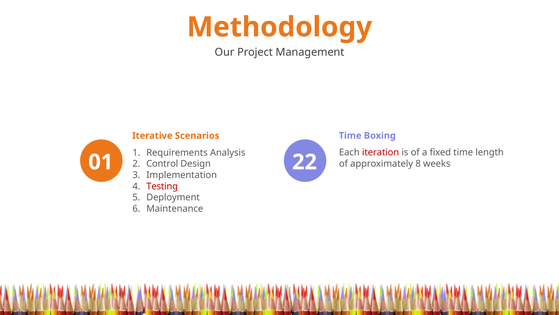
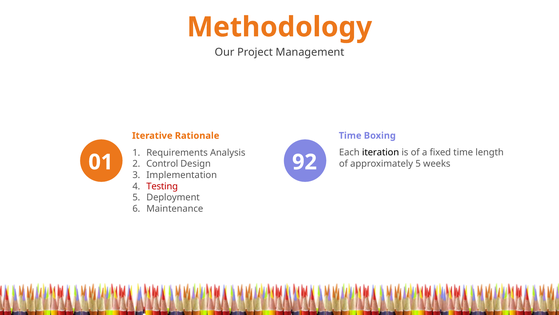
Scenarios: Scenarios -> Rationale (197, 135)
iteration colour: red -> black (381, 152)
22: 22 -> 92 (305, 162)
approximately 8: 8 -> 5 (418, 163)
